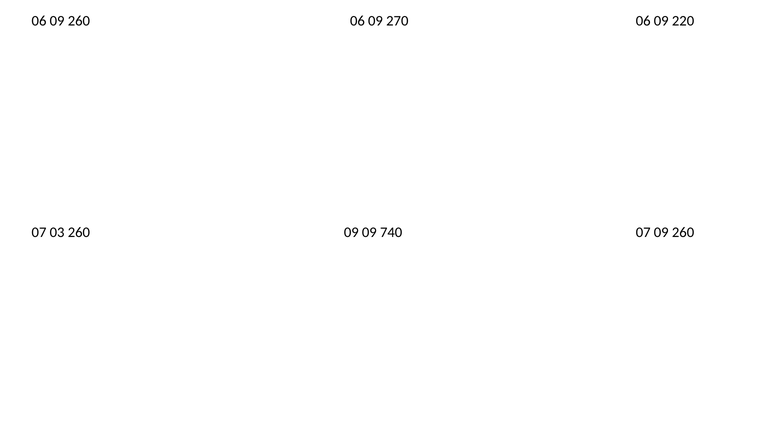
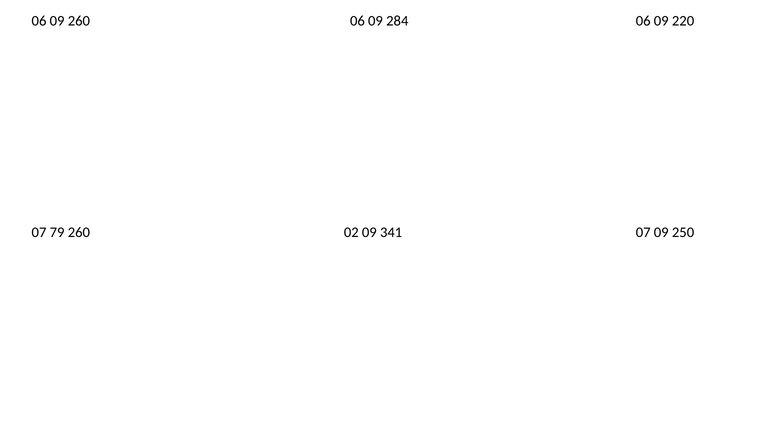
270: 270 -> 284 (397, 21)
03: 03 -> 79 (57, 232)
260 09: 09 -> 02 (351, 233)
740: 740 -> 341 (391, 233)
07 09 260: 260 -> 250 (683, 232)
